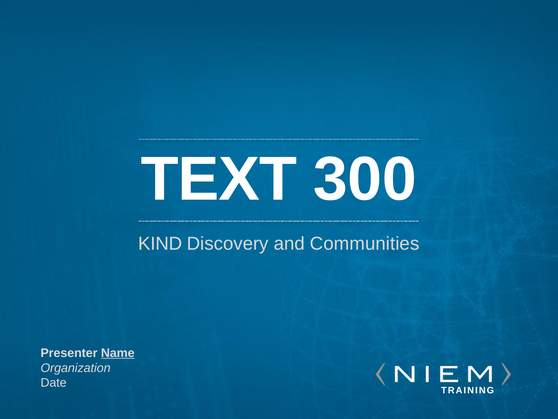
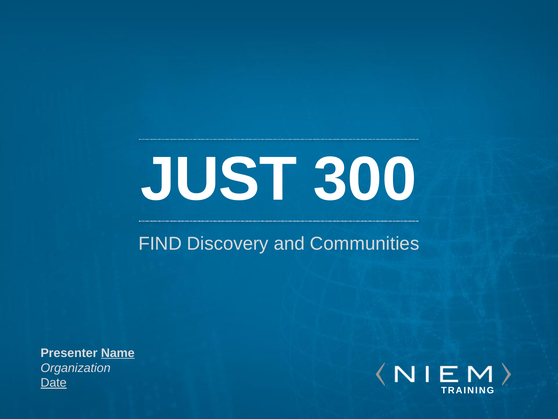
TEXT: TEXT -> JUST (219, 179)
KIND: KIND -> FIND (160, 243)
Date underline: none -> present (54, 382)
